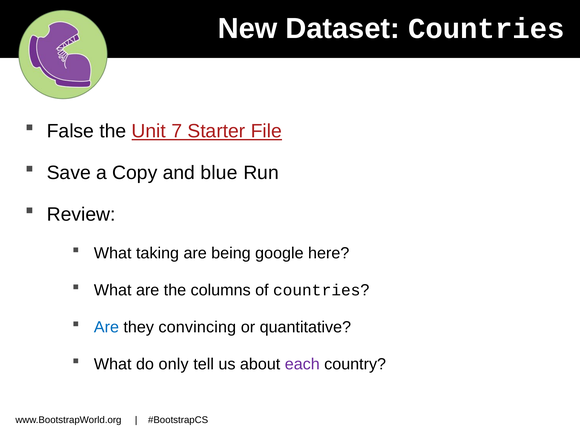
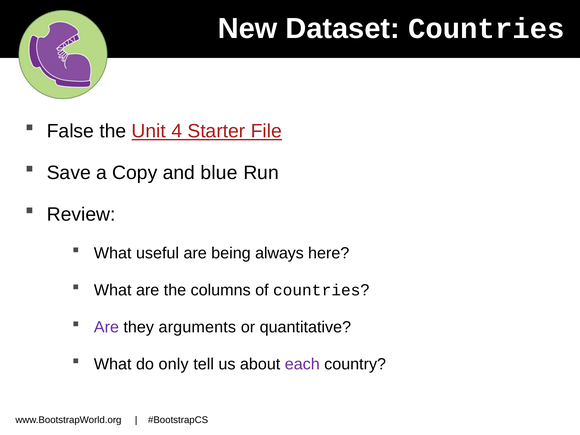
7: 7 -> 4 (177, 131)
taking: taking -> useful (158, 253)
google: google -> always (279, 253)
Are colour: blue -> purple (106, 327)
convincing: convincing -> arguments (197, 327)
